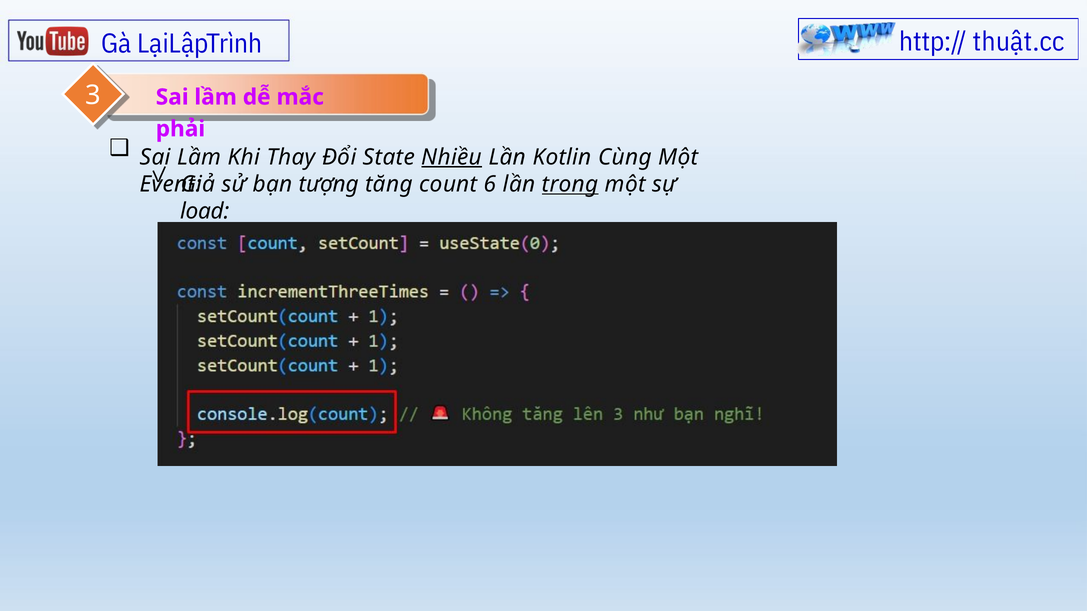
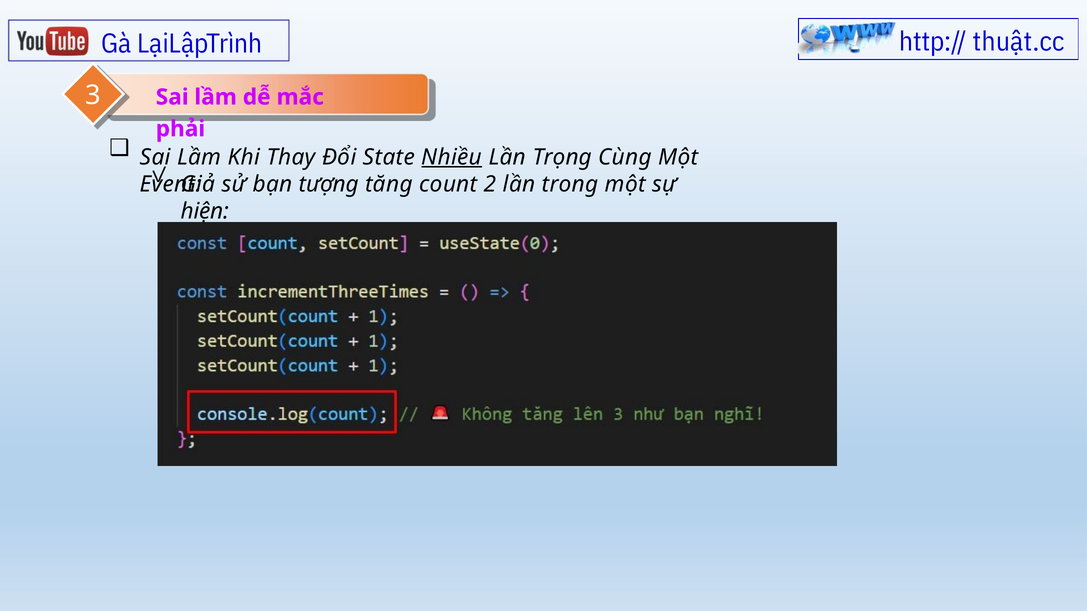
Kotlin: Kotlin -> Trọng (562, 157)
6: 6 -> 2 (490, 184)
trong underline: present -> none (570, 184)
load: load -> hiện (205, 212)
